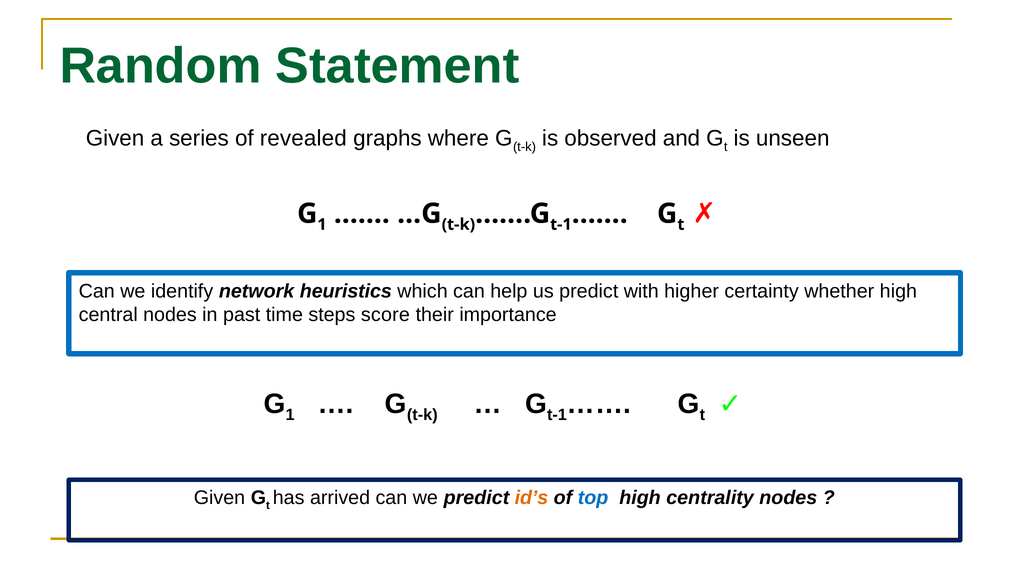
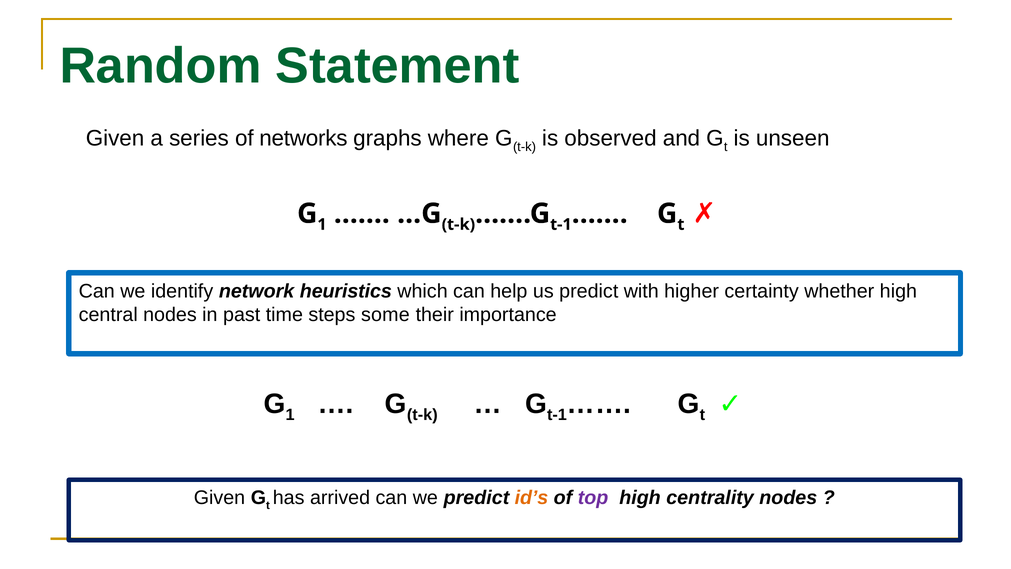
revealed: revealed -> networks (303, 138)
score: score -> some (385, 314)
top colour: blue -> purple (593, 498)
